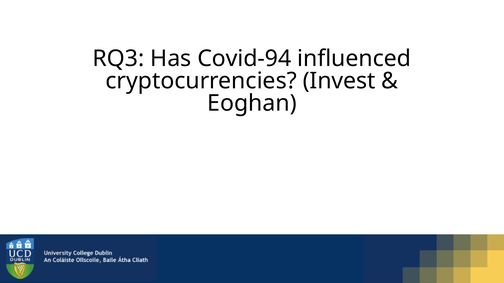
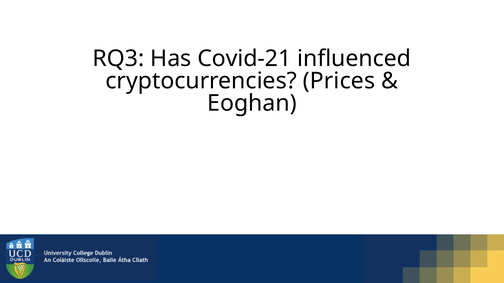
Covid-94: Covid-94 -> Covid-21 (244, 59)
Invest: Invest -> Prices (339, 81)
